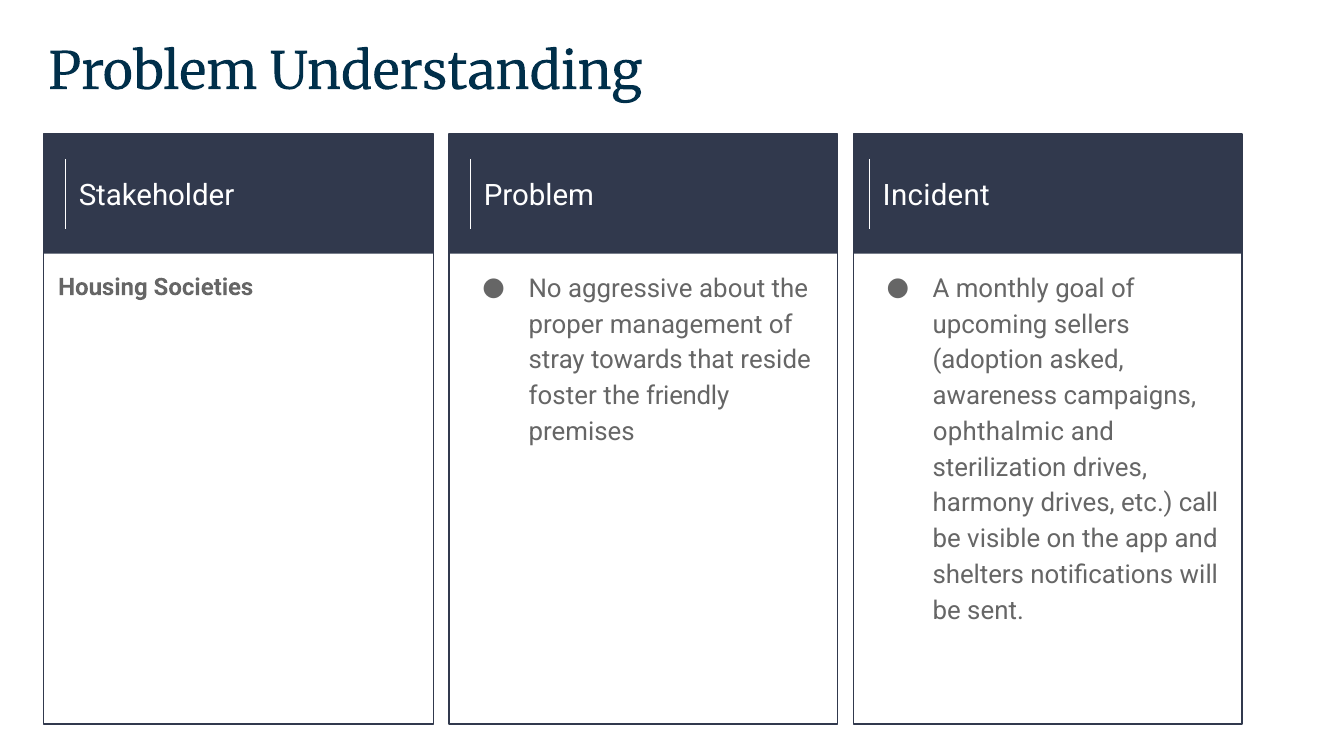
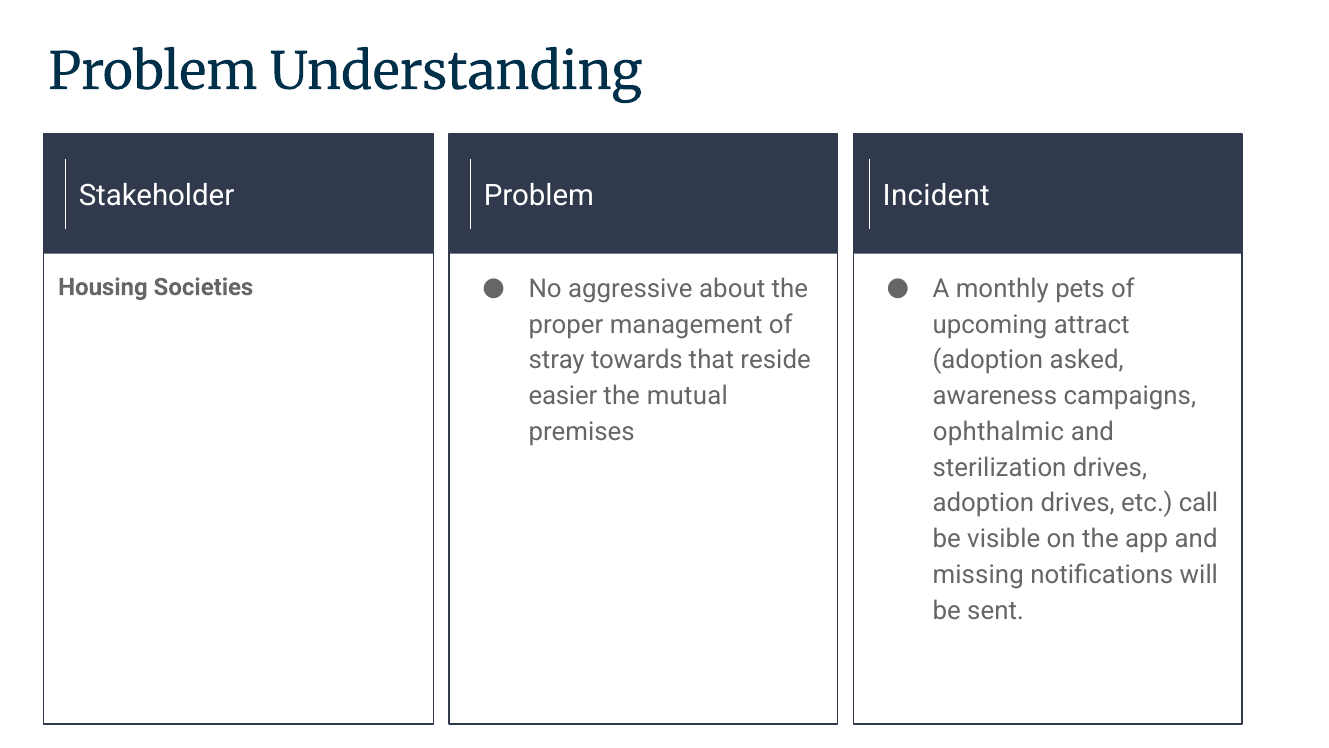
goal: goal -> pets (1080, 289)
sellers: sellers -> attract (1092, 324)
foster: foster -> easier (563, 396)
friendly: friendly -> mutual (687, 396)
harmony: harmony -> adoption (983, 503)
shelters: shelters -> missing (978, 575)
